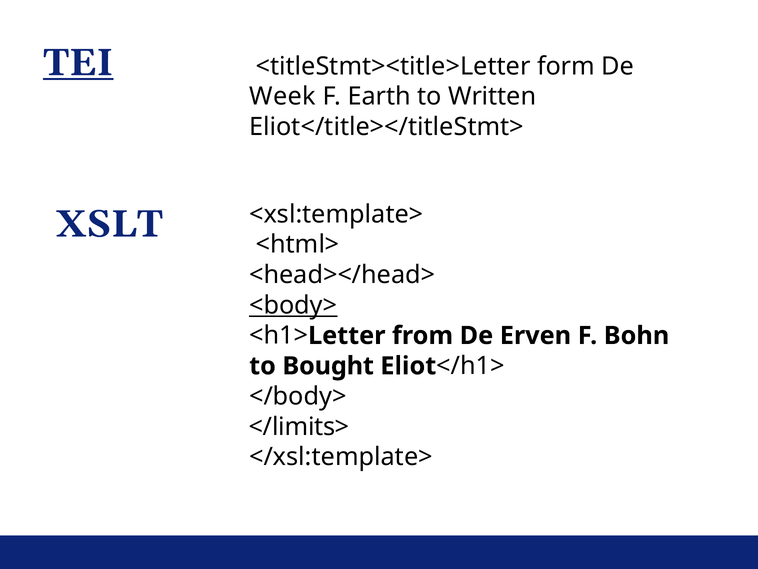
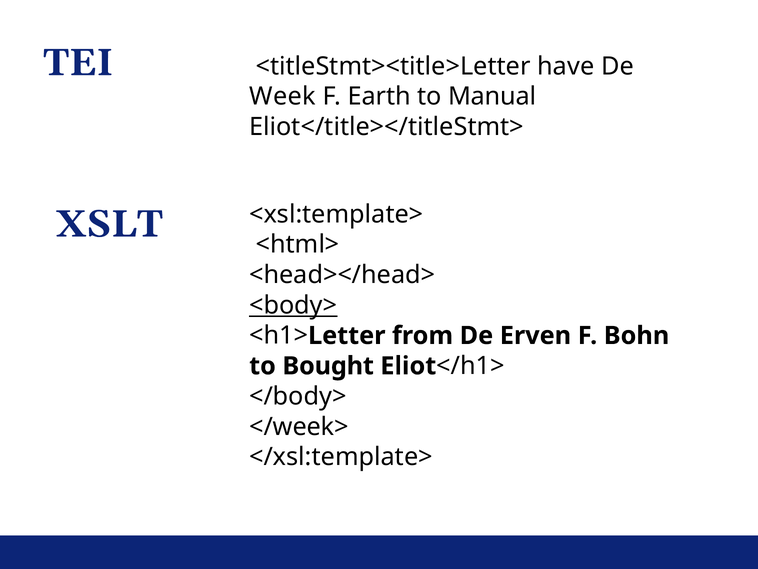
TEI underline: present -> none (78, 63)
form: form -> have (566, 66)
Written: Written -> Manual (492, 96)
</limits>: </limits> -> </week> (299, 426)
